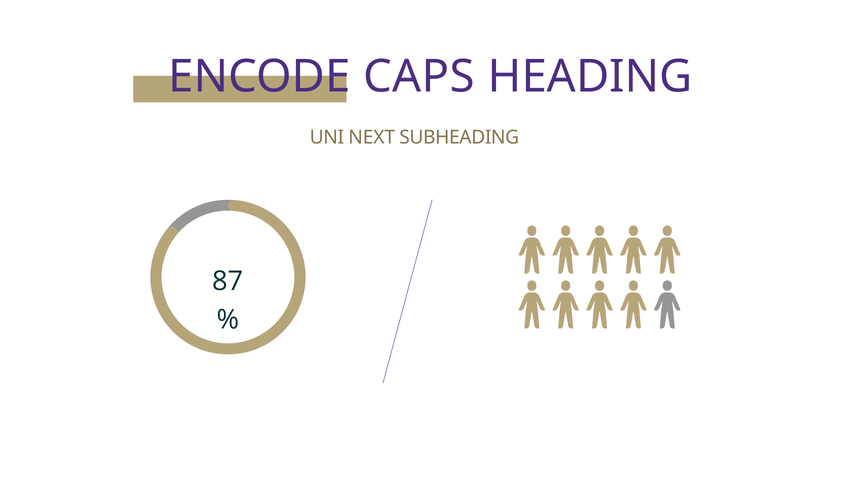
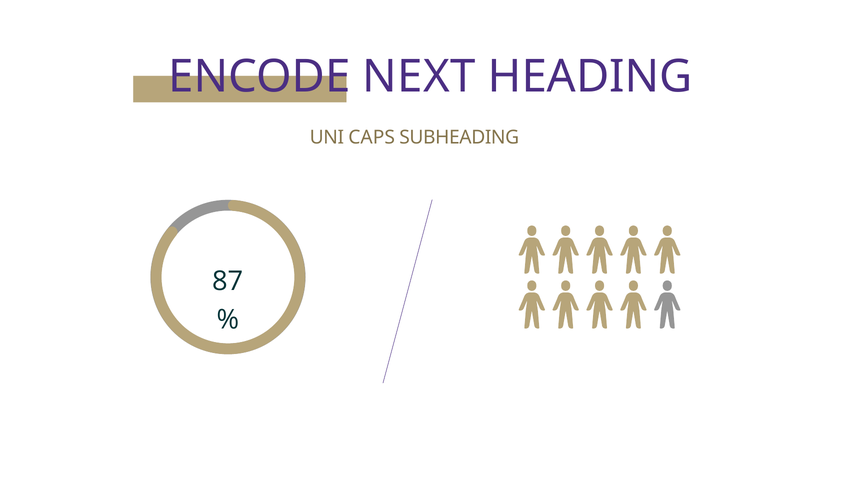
CAPS: CAPS -> NEXT (419, 77)
NEXT: NEXT -> CAPS (372, 137)
